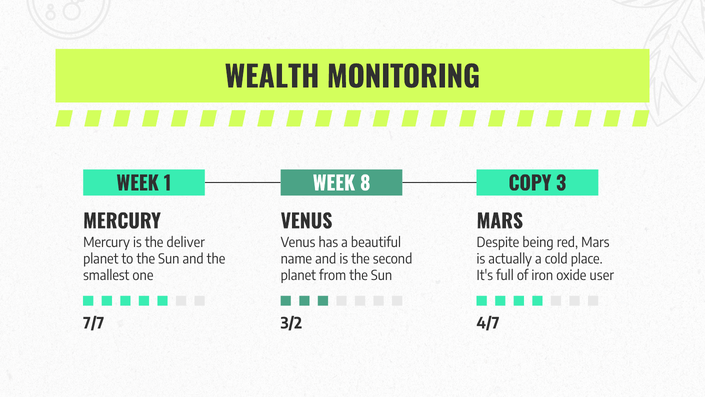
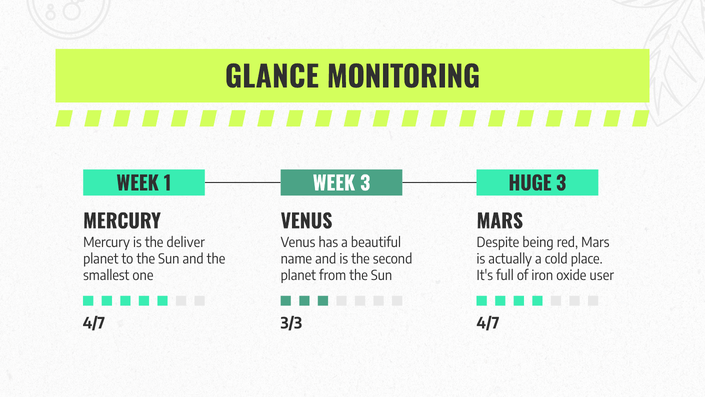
WEALTH: WEALTH -> GLANCE (272, 78)
WEEK 8: 8 -> 3 (365, 184)
COPY: COPY -> HUGE (530, 184)
7/7: 7/7 -> 4/7 (94, 323)
3/2: 3/2 -> 3/3 (291, 323)
